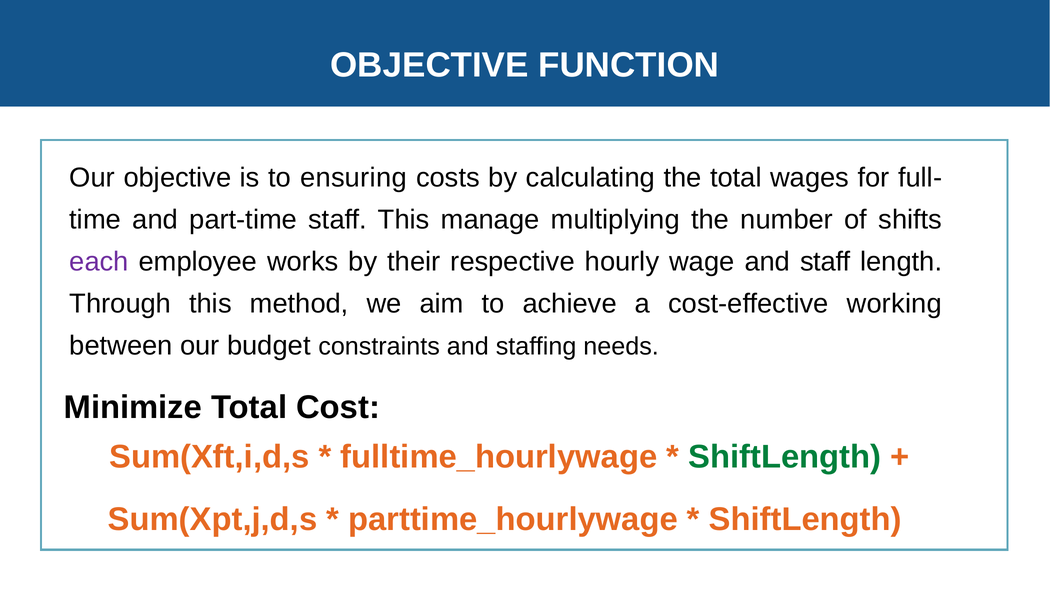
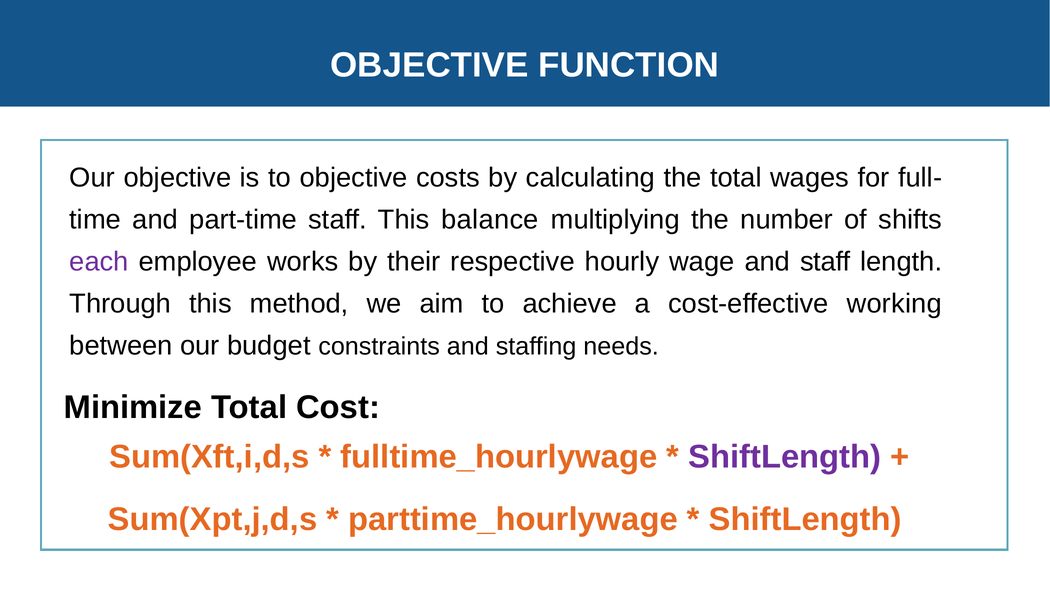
to ensuring: ensuring -> objective (354, 177)
manage: manage -> balance (490, 219)
ShiftLength colour: green -> purple (785, 457)
